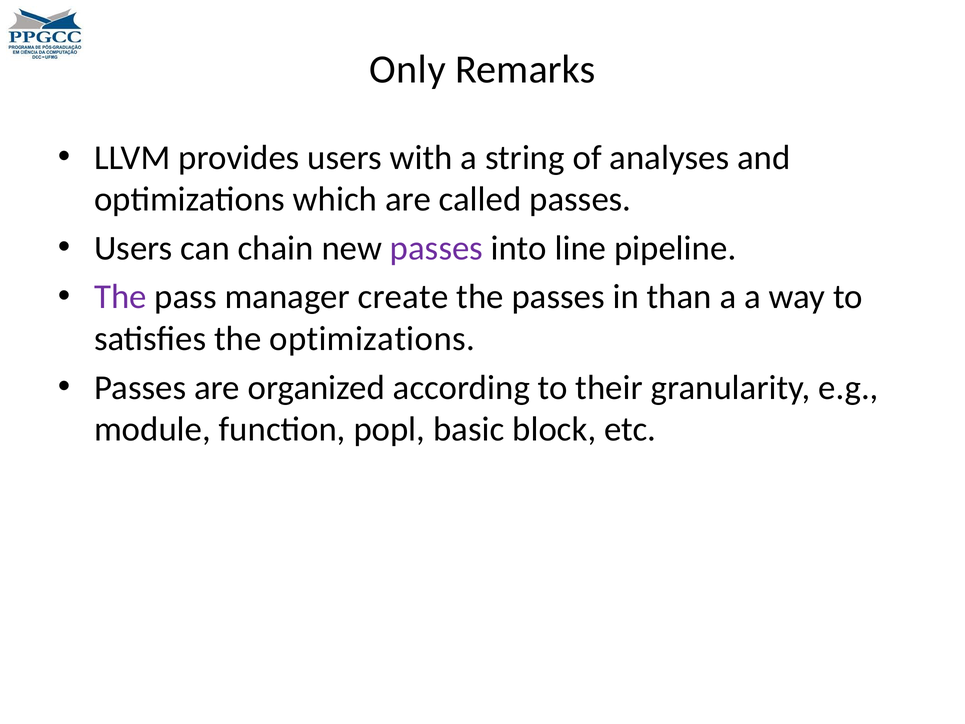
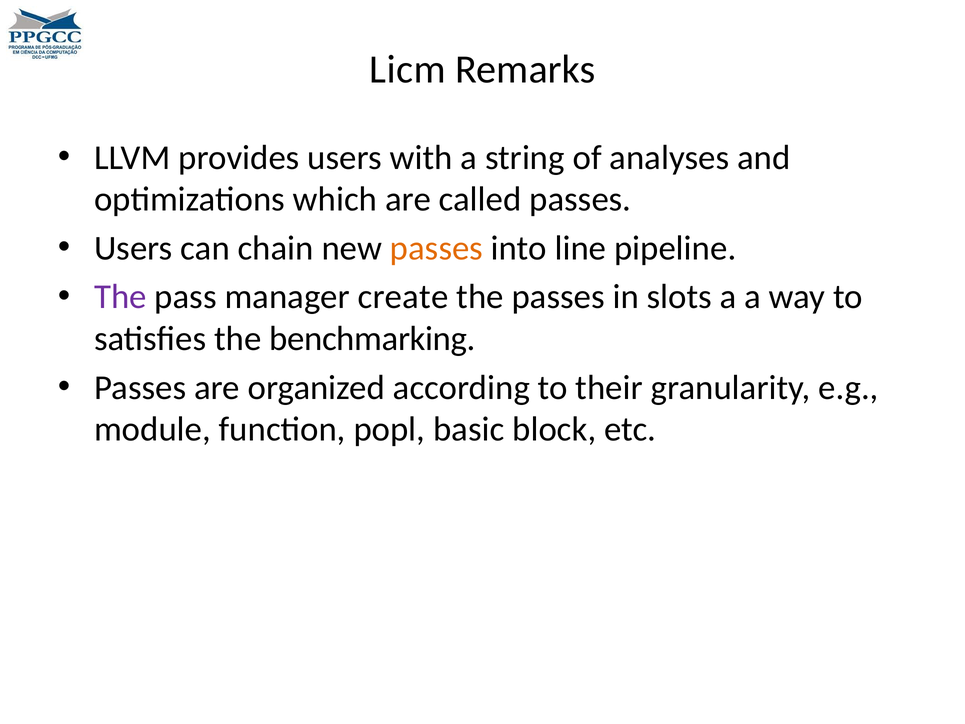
Only: Only -> Licm (408, 70)
passes colour: purple -> orange (436, 248)
than: than -> slots (679, 297)
the optimizations: optimizations -> benchmarking (372, 339)
